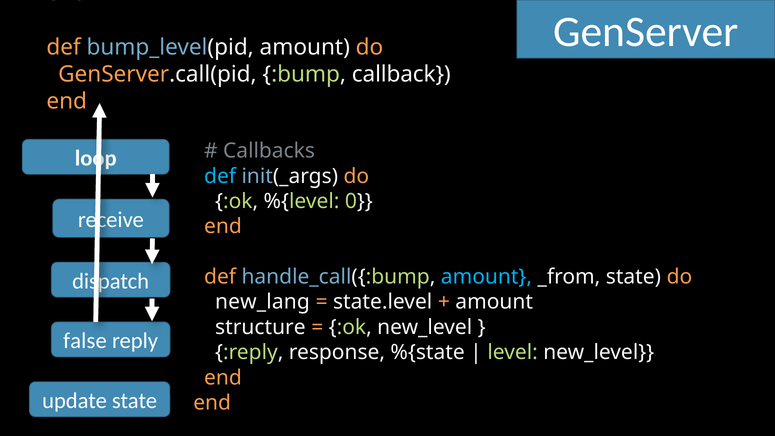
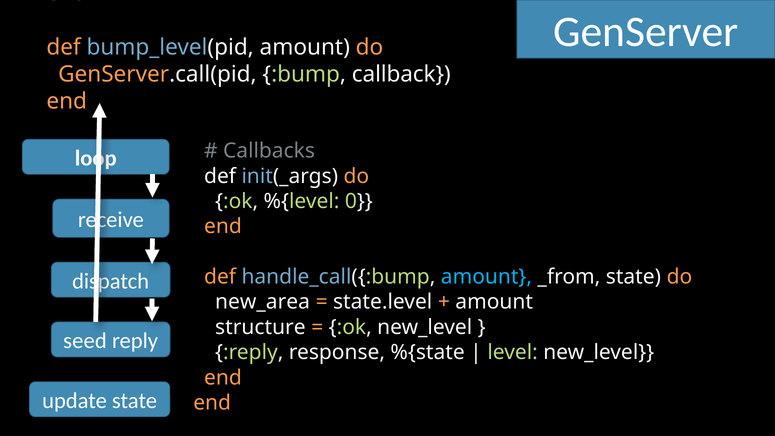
def colour: light blue -> white (220, 176)
new_lang: new_lang -> new_area (263, 302)
false: false -> seed (85, 341)
